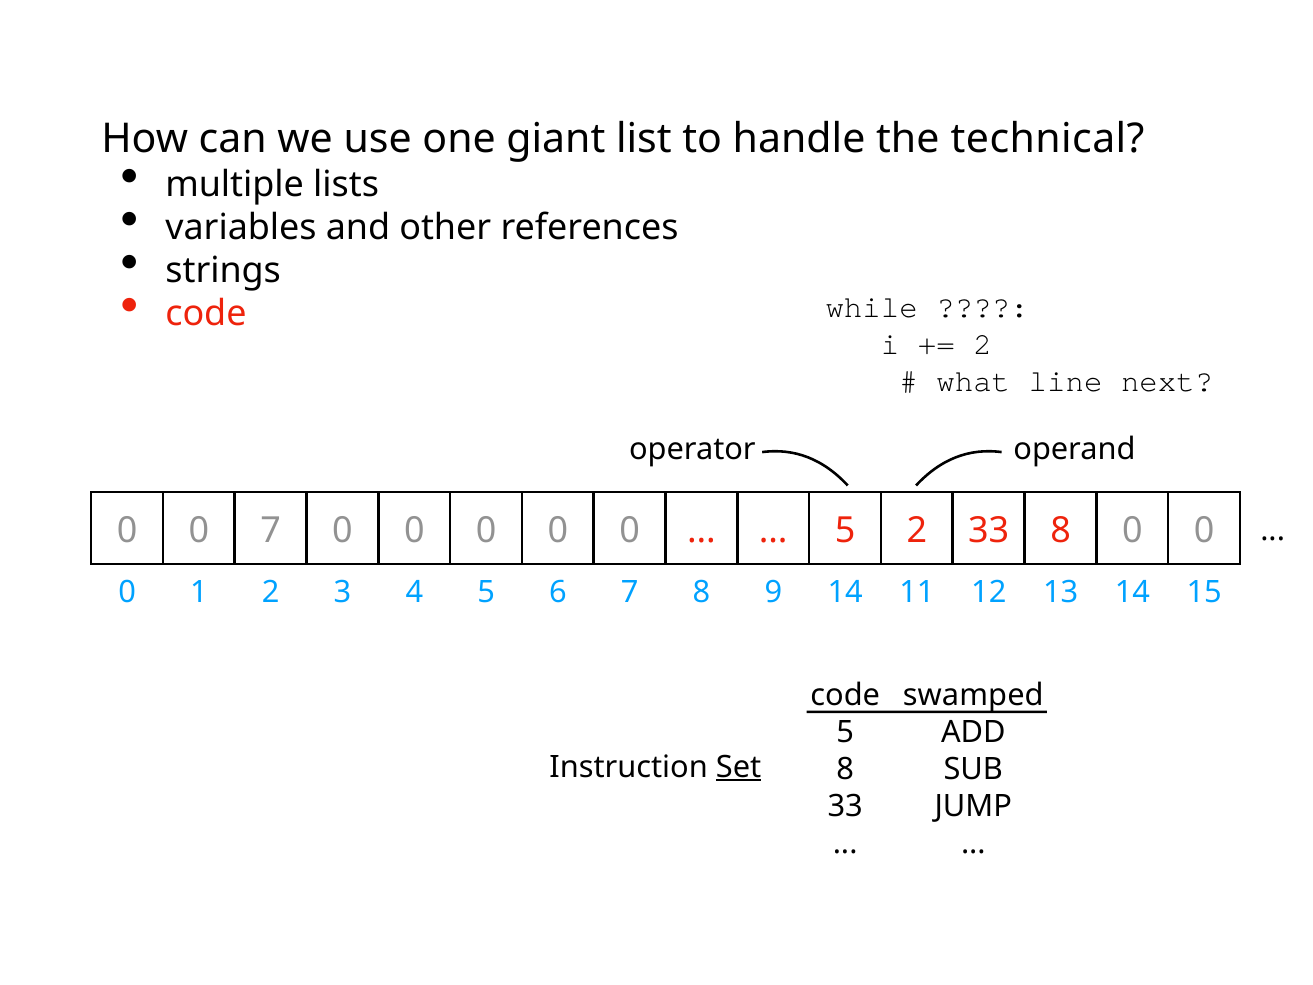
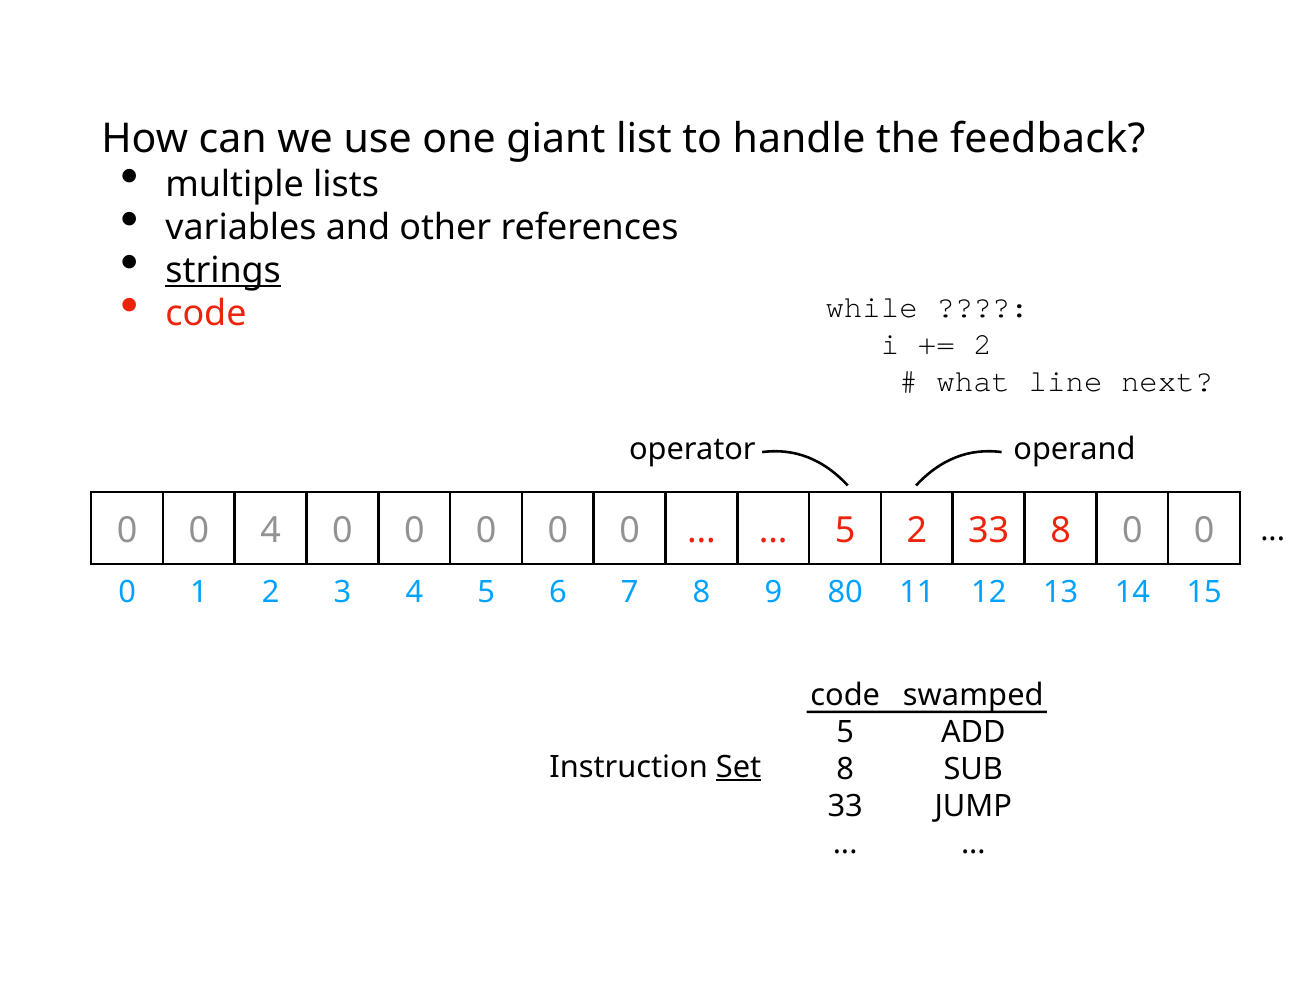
technical: technical -> feedback (1048, 139)
strings underline: none -> present (223, 270)
7: 7 -> 4 (271, 530)
2 14: 14 -> 80 (845, 593)
